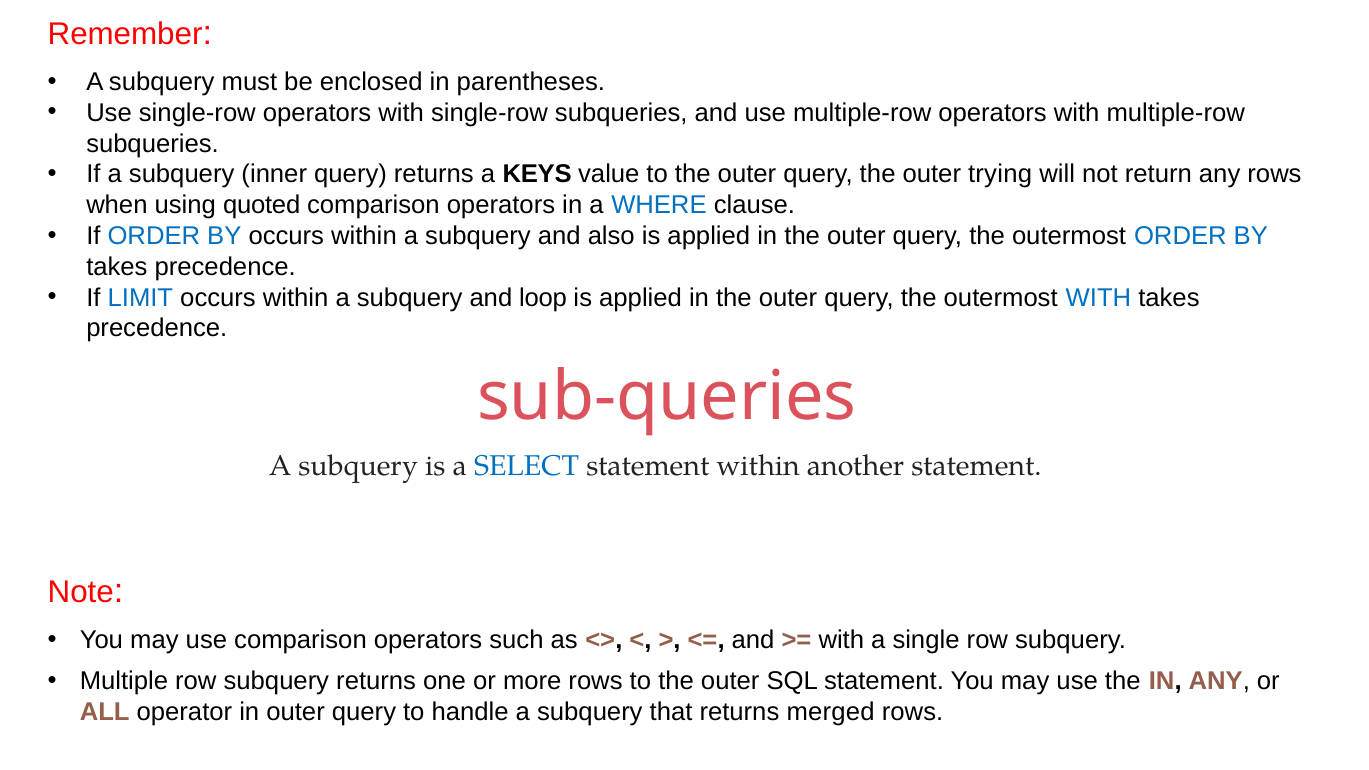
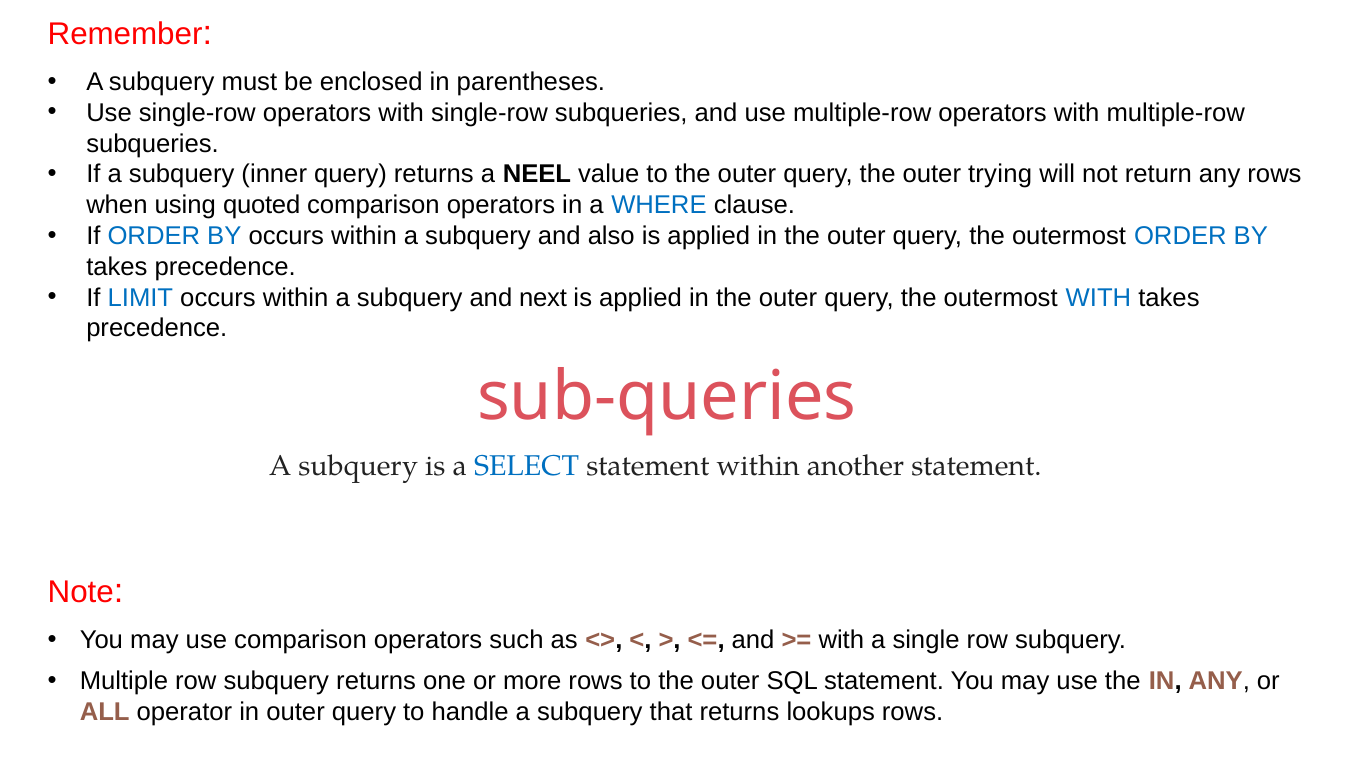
KEYS: KEYS -> NEEL (537, 174)
loop: loop -> next (543, 298)
merged: merged -> lookups (831, 712)
